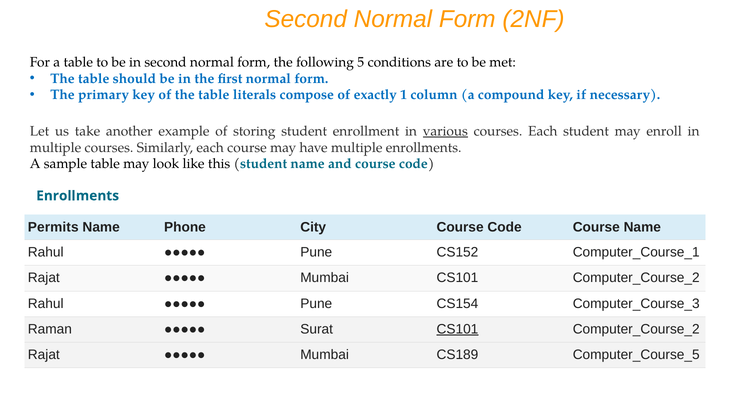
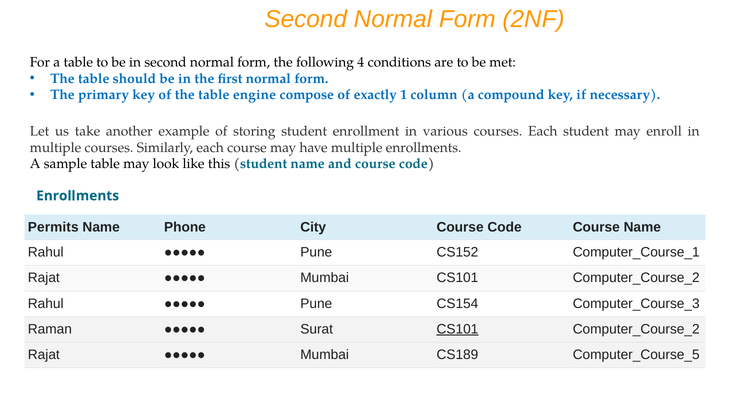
5: 5 -> 4 (361, 62)
literals: literals -> engine (254, 95)
various underline: present -> none (445, 131)
